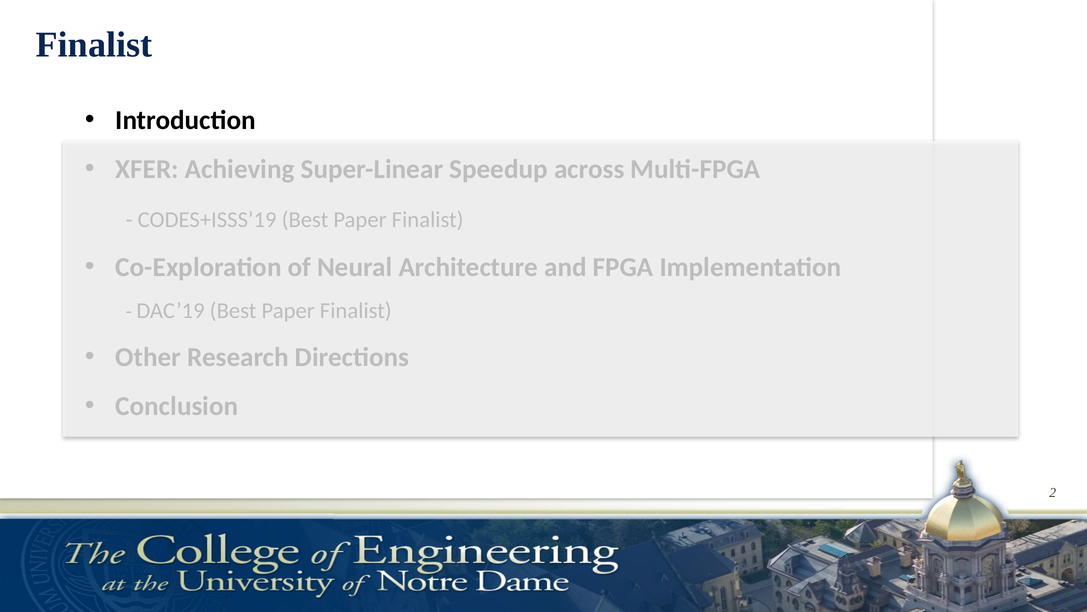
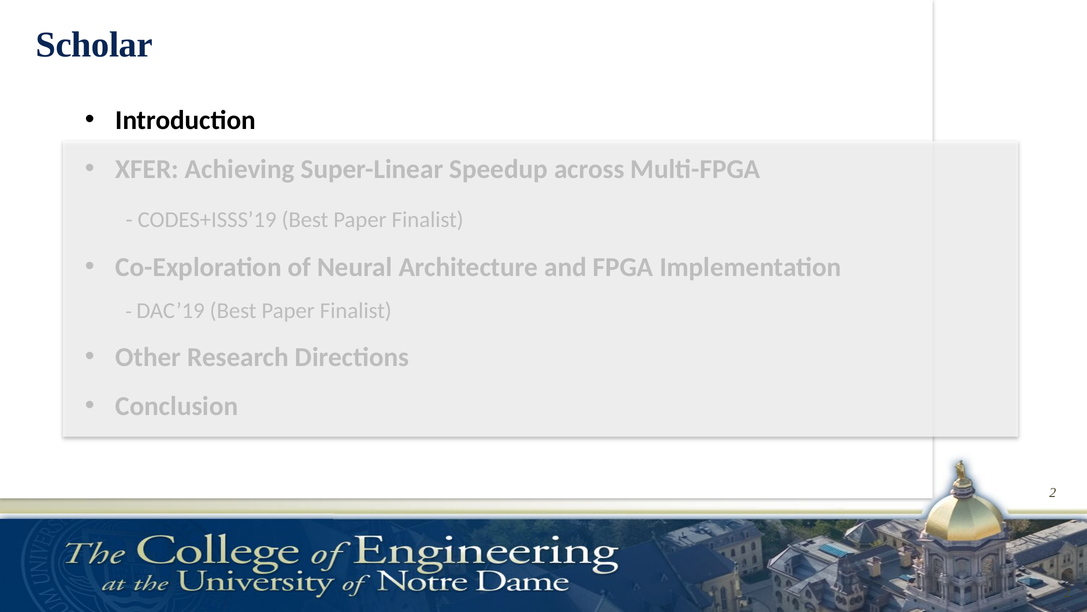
Finalist: Finalist -> Scholar (94, 45)
